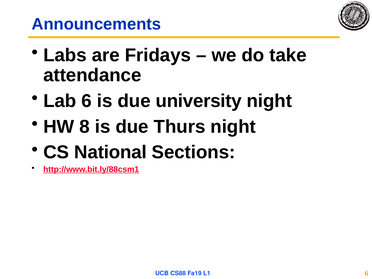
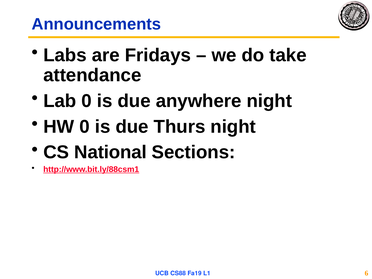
Lab 6: 6 -> 0 (87, 101)
university: university -> anywhere (199, 101)
HW 8: 8 -> 0 (85, 127)
